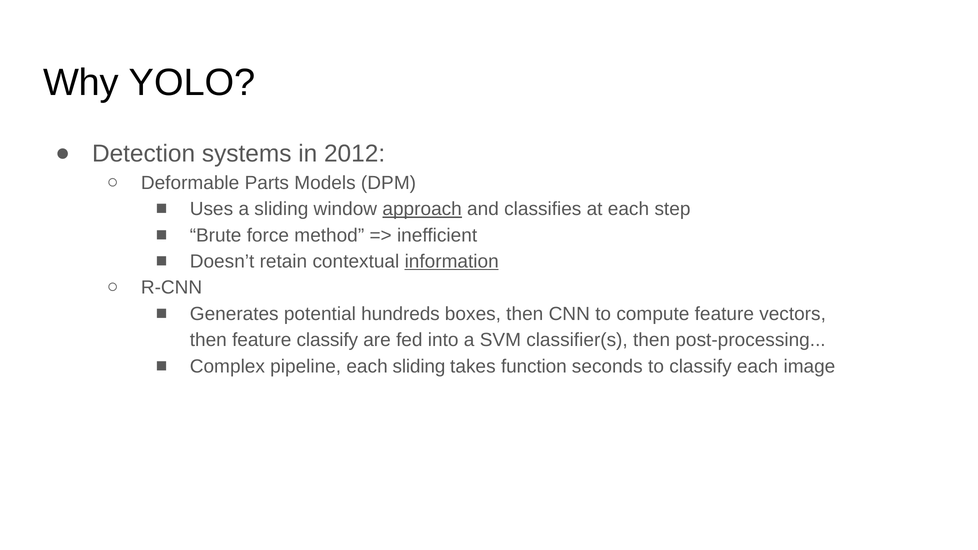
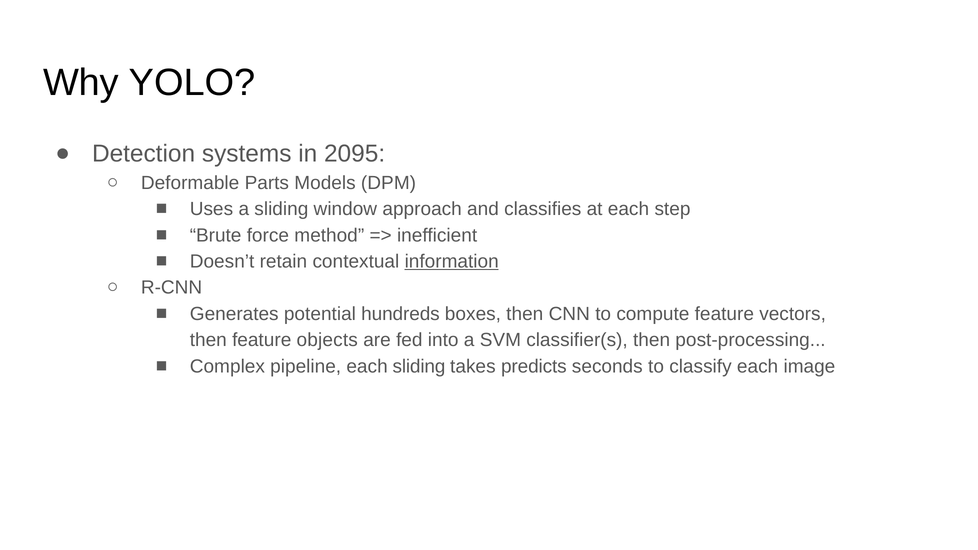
2012: 2012 -> 2095 (355, 154)
approach underline: present -> none (422, 209)
feature classify: classify -> objects (327, 340)
function: function -> predicts (534, 366)
